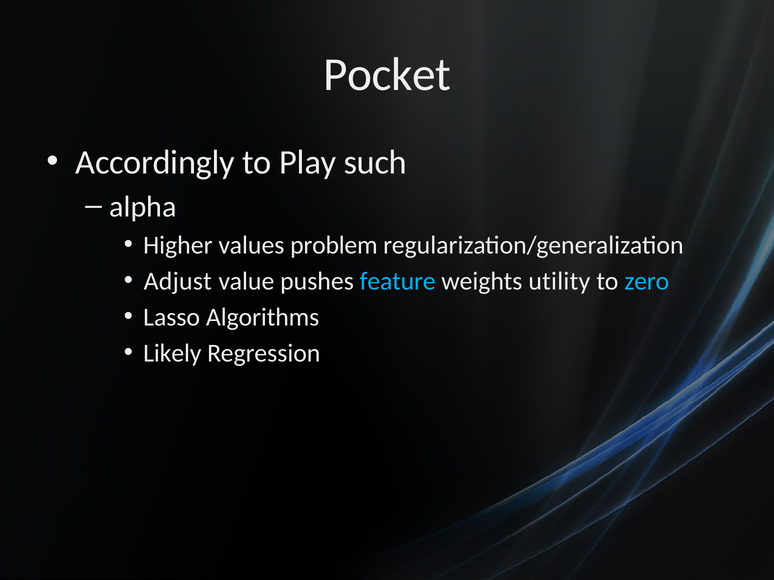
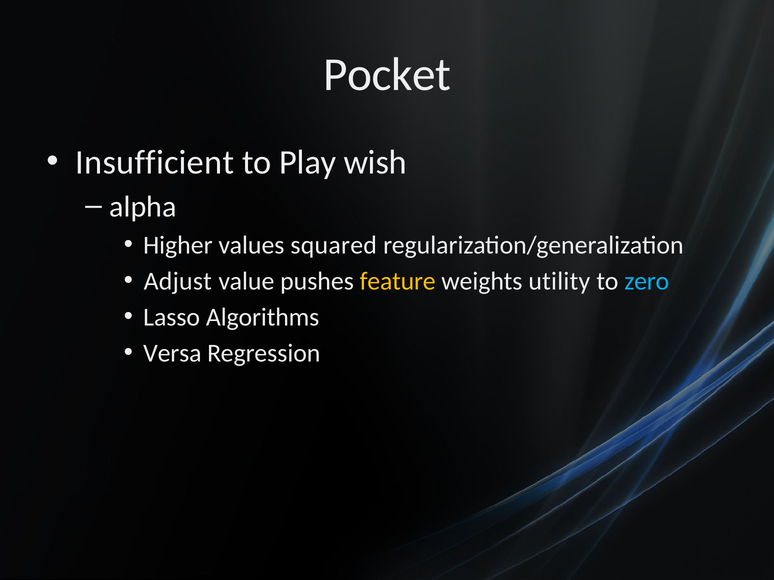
Accordingly: Accordingly -> Insufficient (155, 162)
such: such -> wish (375, 162)
problem: problem -> squared (334, 245)
feature colour: light blue -> yellow (398, 281)
Likely: Likely -> Versa (172, 354)
